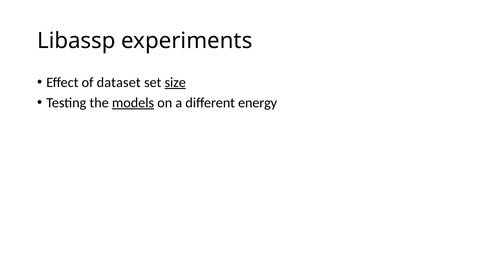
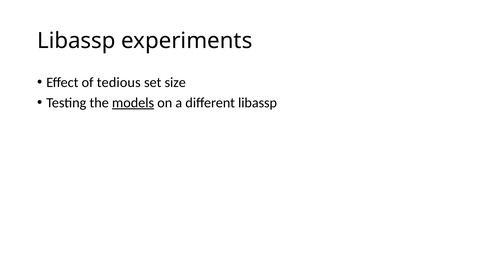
dataset: dataset -> tedious (119, 82)
size underline: present -> none (175, 82)
different energy: energy -> libassp (258, 103)
